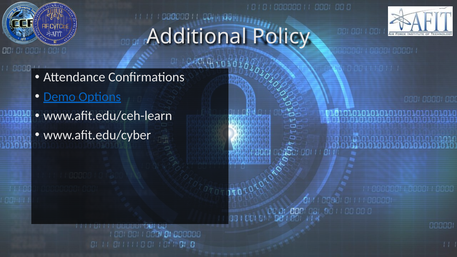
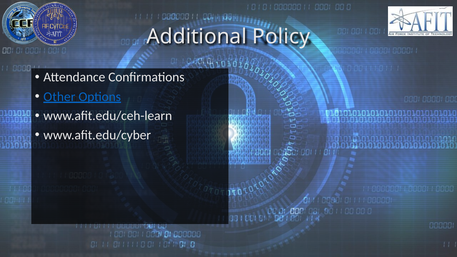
Demo: Demo -> Other (59, 97)
